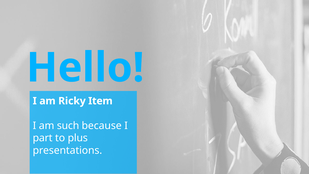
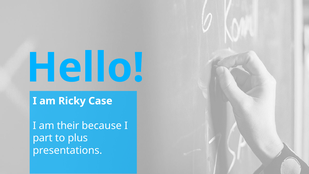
Item: Item -> Case (100, 101)
such: such -> their (68, 126)
